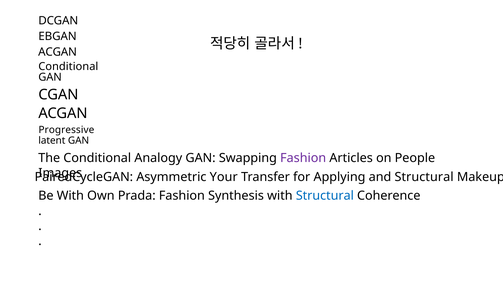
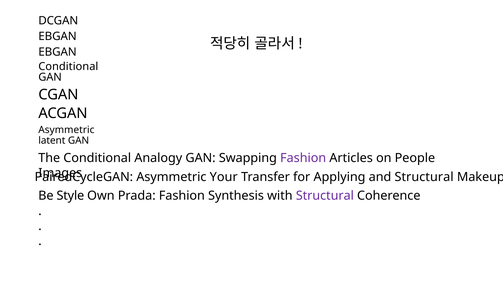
ACGAN: ACGAN -> EBGAN (58, 52)
Progressive: Progressive -> Asymmetric (66, 130)
Be With: With -> Style (70, 196)
Structural colour: blue -> purple (325, 196)
